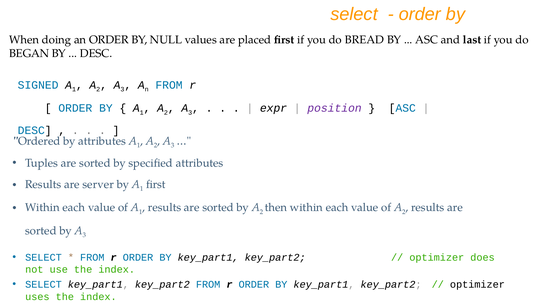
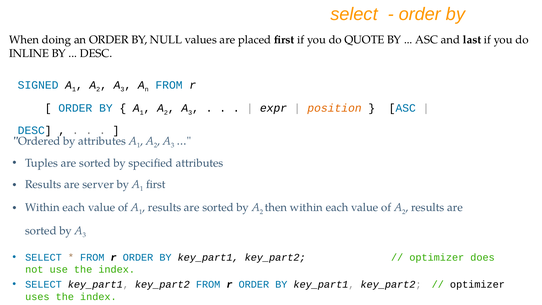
BREAD: BREAD -> QUOTE (365, 40)
BEGAN: BEGAN -> INLINE (29, 53)
position colour: purple -> orange (335, 108)
